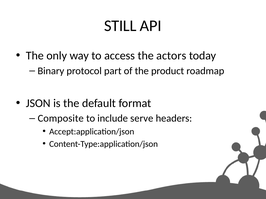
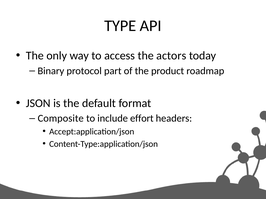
STILL: STILL -> TYPE (120, 26)
serve: serve -> effort (142, 119)
